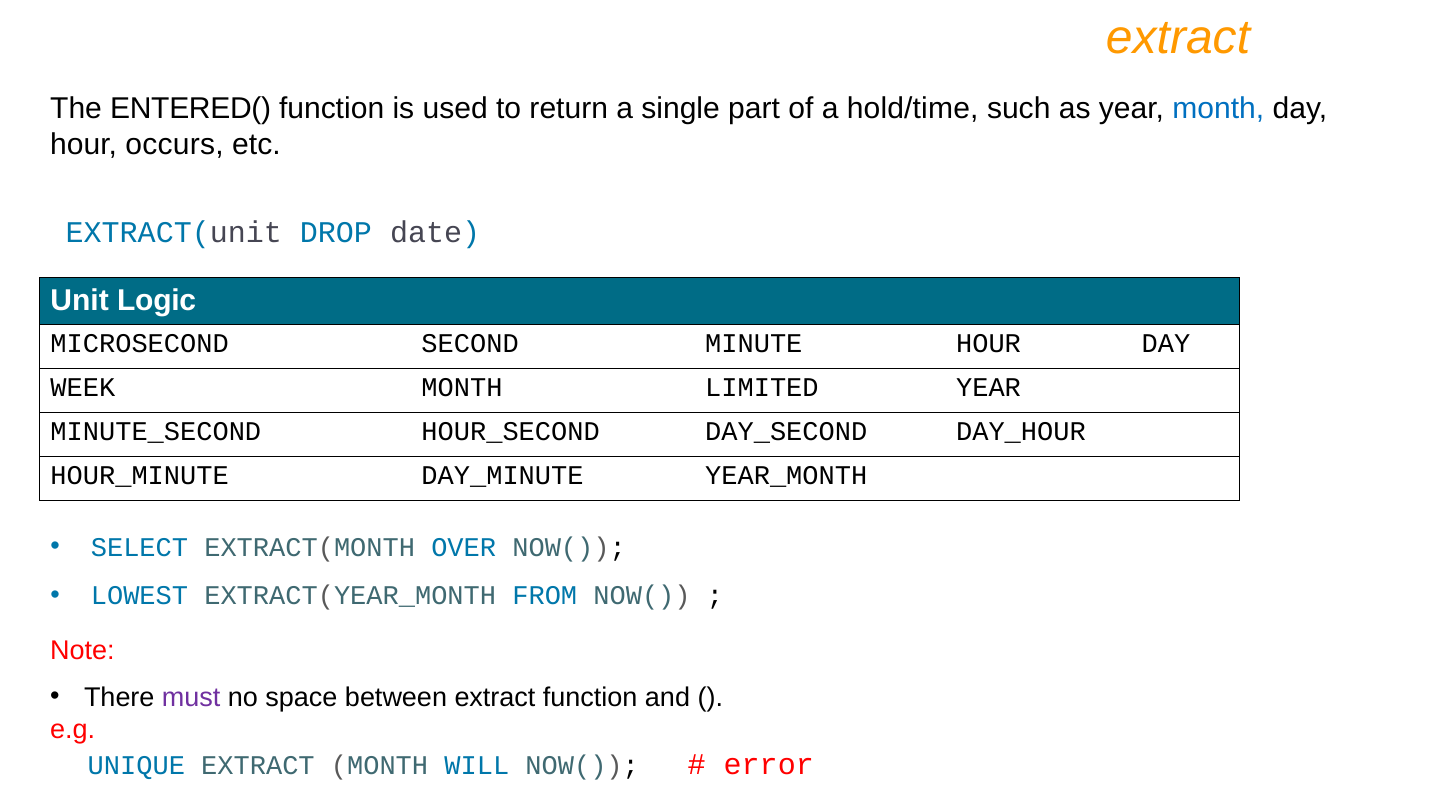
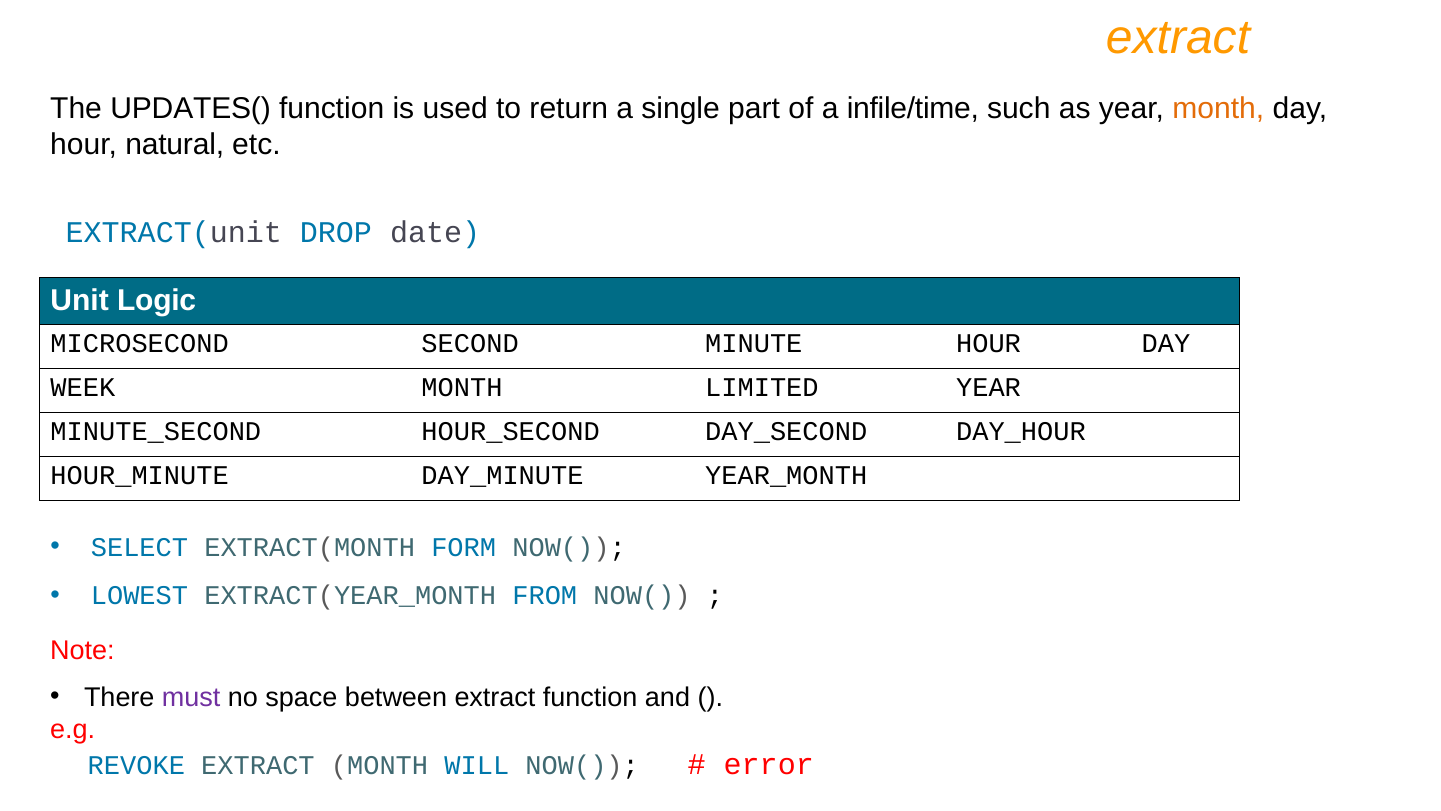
ENTERED(: ENTERED( -> UPDATES( (191, 108)
hold/time: hold/time -> infile/time (913, 108)
month colour: blue -> orange (1218, 108)
occurs: occurs -> natural (175, 145)
OVER: OVER -> FORM (464, 547)
UNIQUE: UNIQUE -> REVOKE (136, 765)
